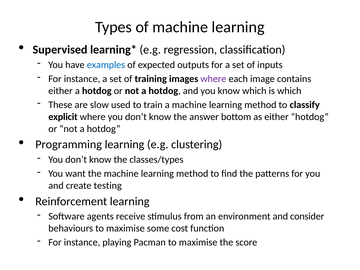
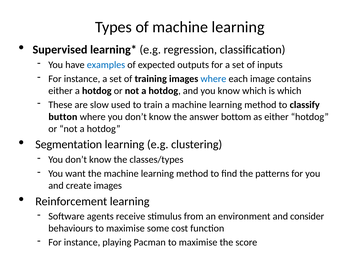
where colour: purple -> blue (213, 79)
explicit: explicit -> button (63, 117)
Programming: Programming -> Segmentation (69, 145)
create testing: testing -> images (108, 186)
